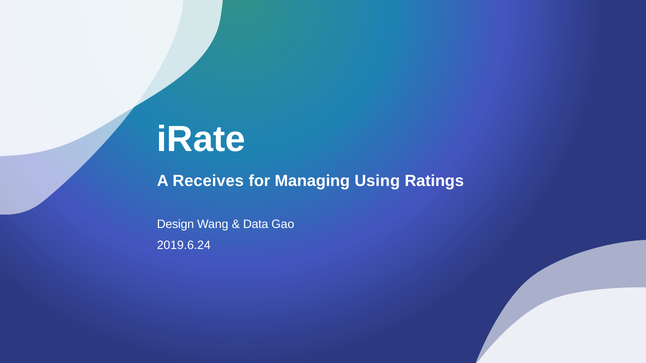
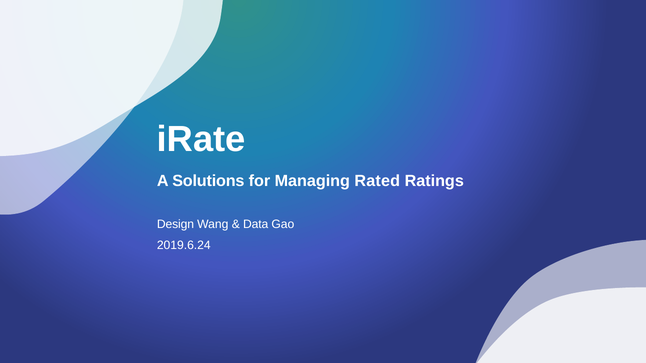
Receives: Receives -> Solutions (208, 181)
Using: Using -> Rated (377, 181)
